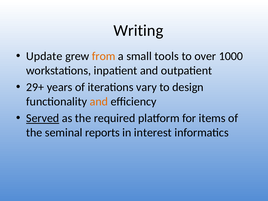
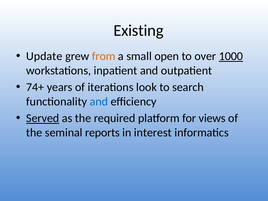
Writing: Writing -> Existing (138, 30)
tools: tools -> open (167, 56)
1000 underline: none -> present (231, 56)
29+: 29+ -> 74+ (35, 87)
vary: vary -> look (146, 87)
design: design -> search (188, 87)
and colour: orange -> blue (99, 102)
items: items -> views (212, 118)
